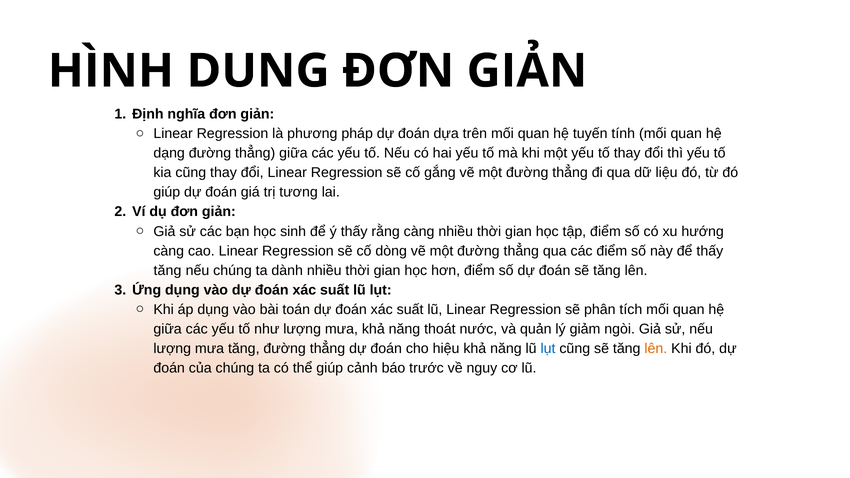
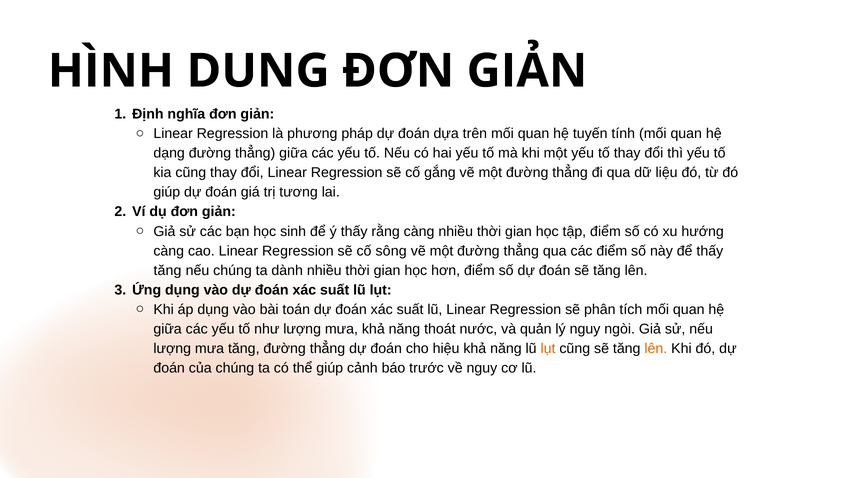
dòng: dòng -> sông (391, 251)
lý giảm: giảm -> nguy (585, 329)
lụt colour: blue -> orange (548, 349)
